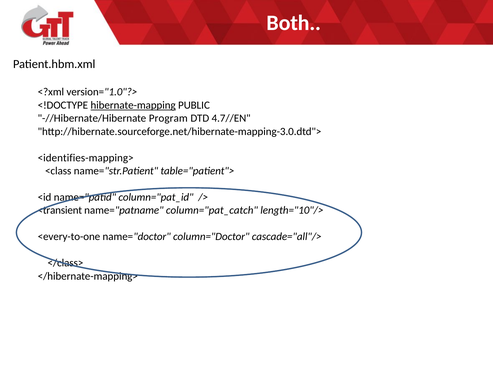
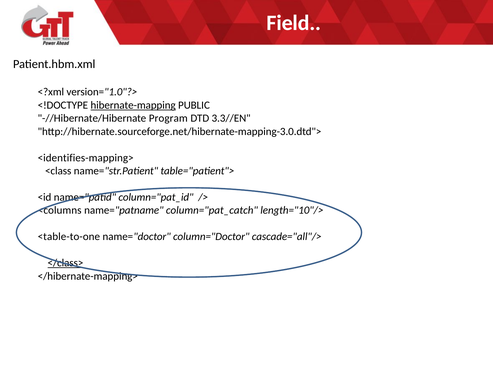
Both: Both -> Field (294, 23)
4.7//EN: 4.7//EN -> 3.3//EN (231, 118)
<transient: <transient -> <columns (60, 210)
<every-to-one: <every-to-one -> <table-to-one (69, 236)
</class> underline: none -> present (65, 263)
